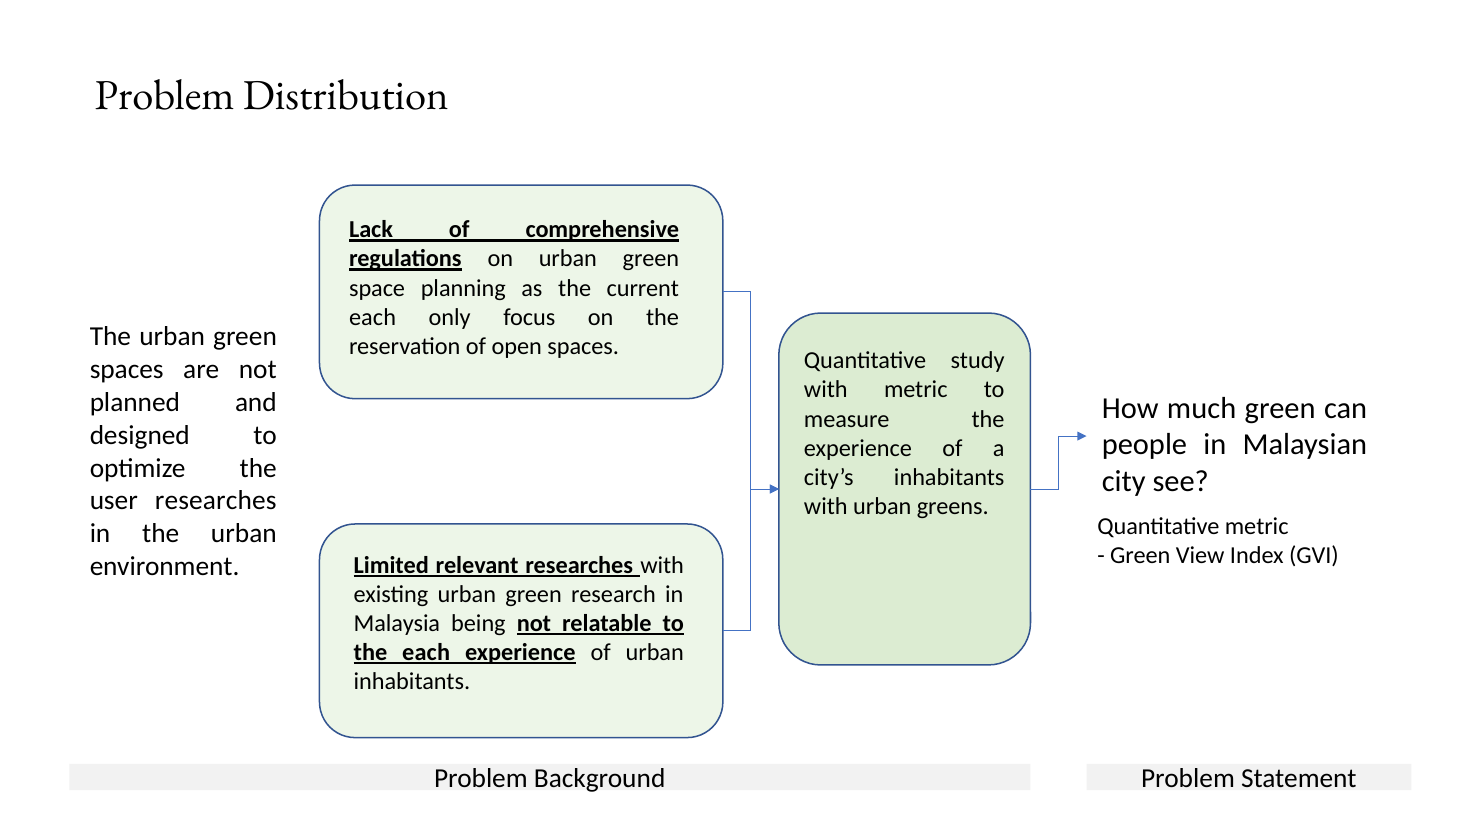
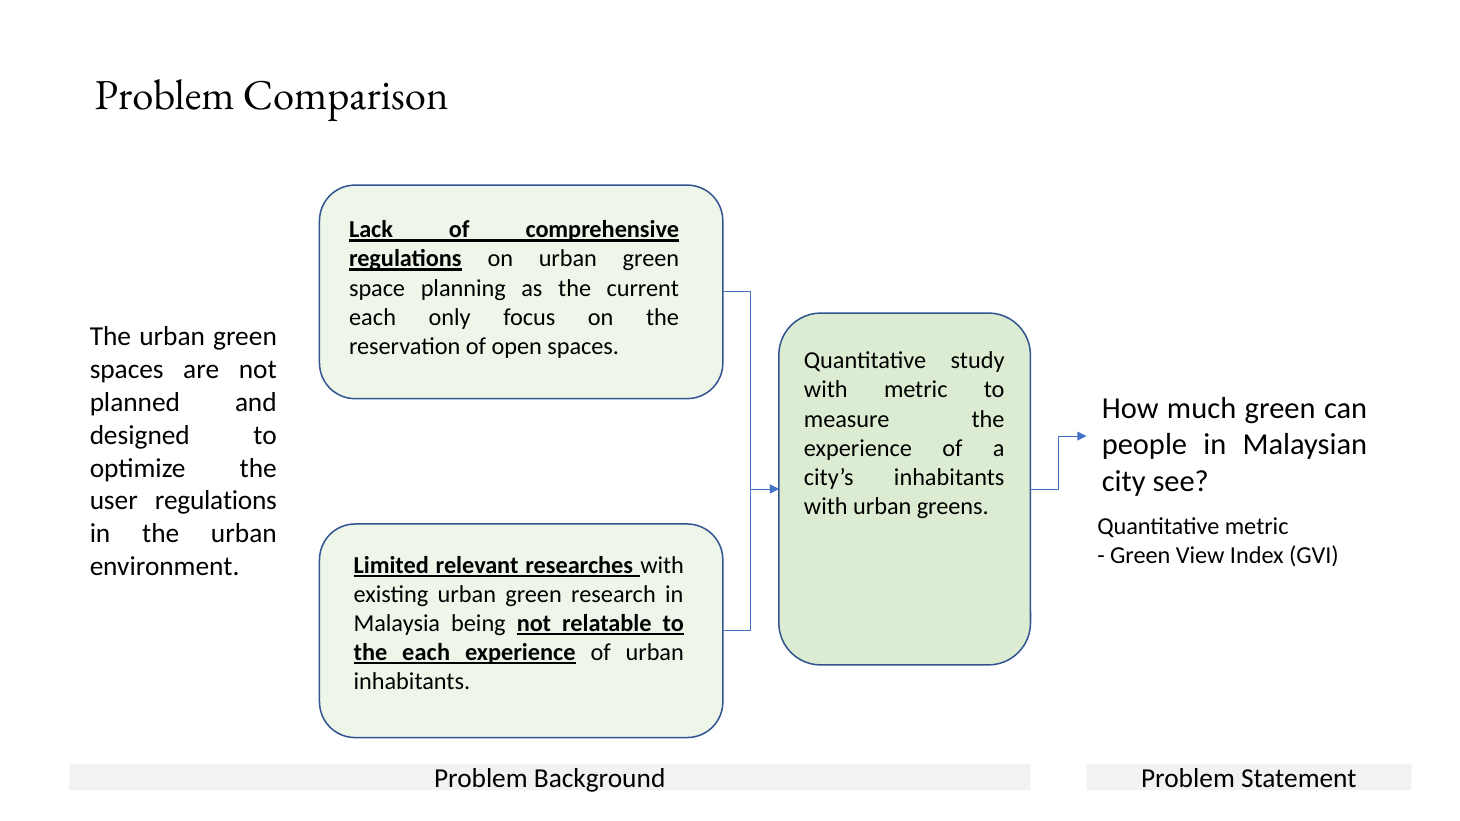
Distribution: Distribution -> Comparison (346, 95)
user researches: researches -> regulations (216, 501)
